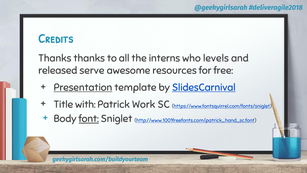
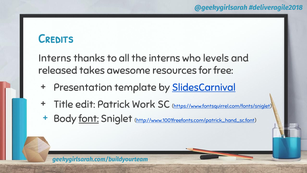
Thanks: Thanks -> Interns (55, 58)
serve: serve -> takes (92, 70)
Presentation underline: present -> none (83, 87)
with: with -> edit (85, 104)
